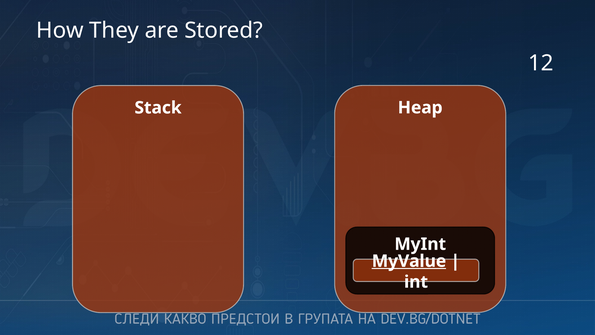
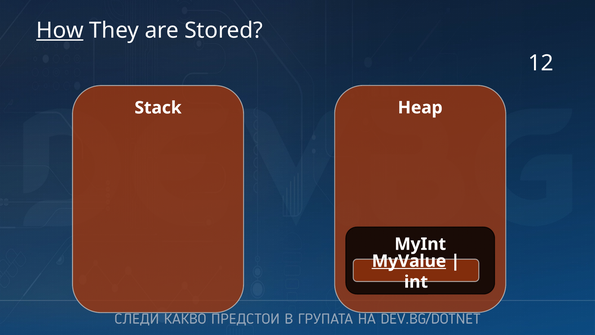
How underline: none -> present (60, 30)
